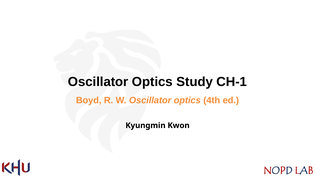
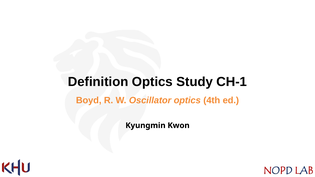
Oscillator: Oscillator -> Definition (98, 82)
